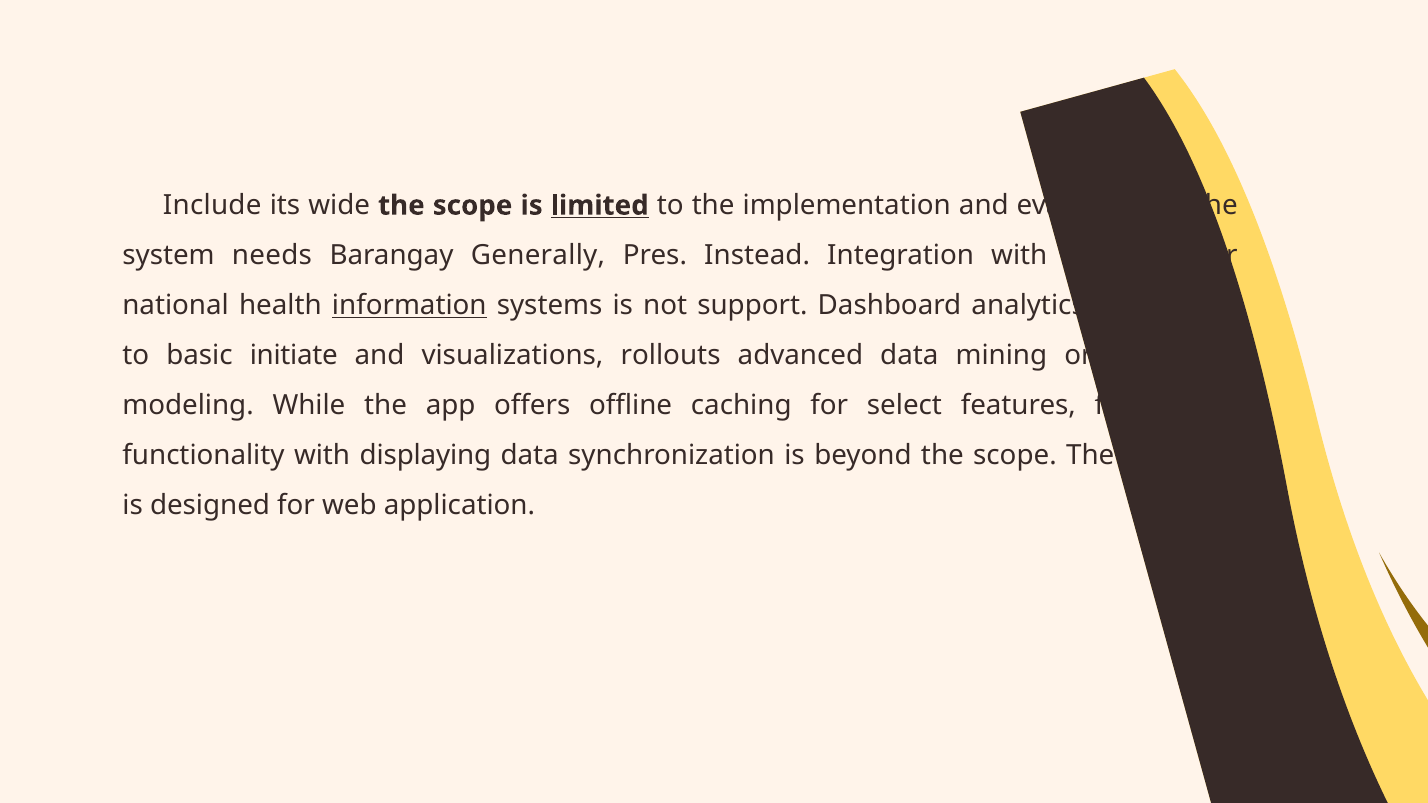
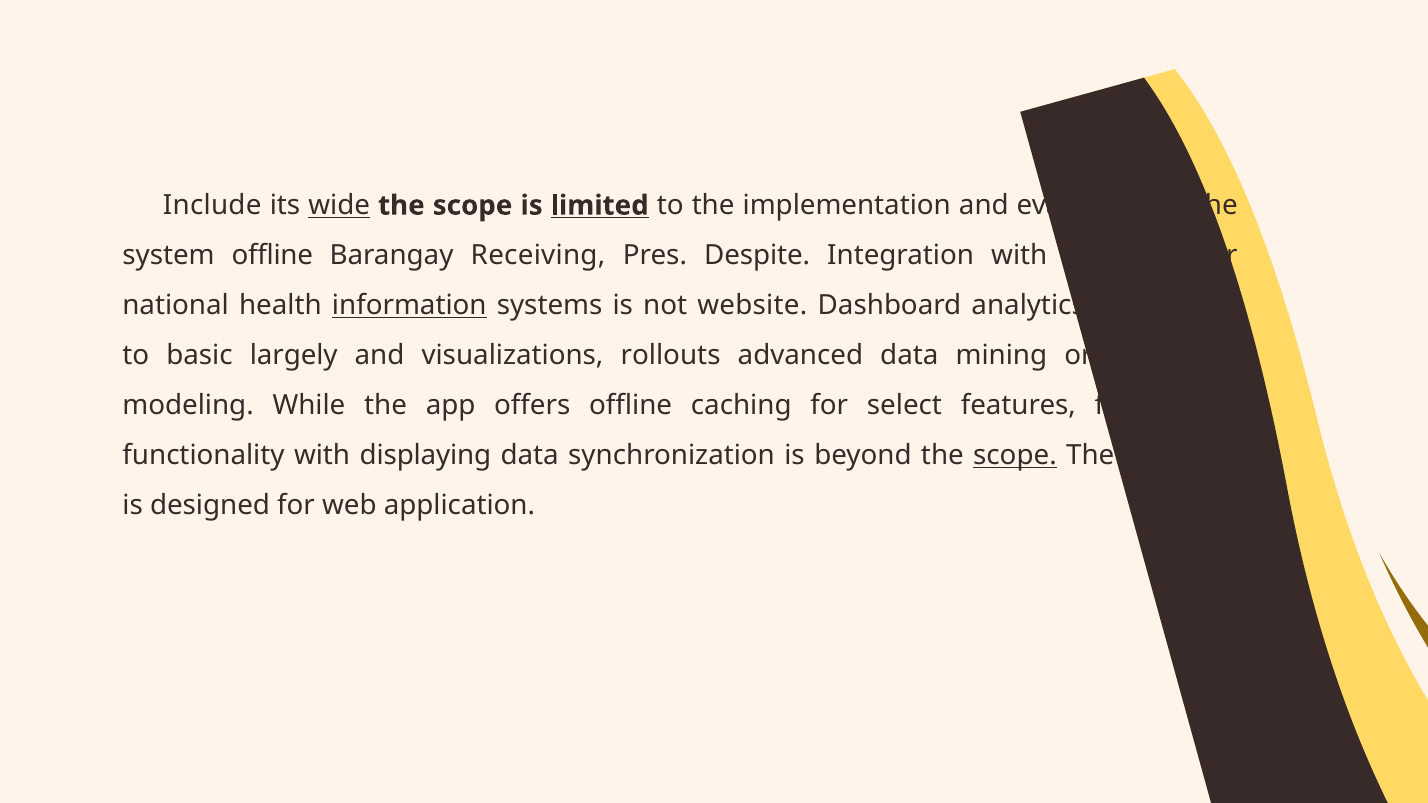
wide underline: none -> present (339, 206)
system needs: needs -> offline (272, 256)
Generally: Generally -> Receiving (538, 256)
Instead: Instead -> Despite (757, 256)
support: support -> website (752, 306)
initiate: initiate -> largely (294, 356)
scope underline: none -> present (1015, 456)
